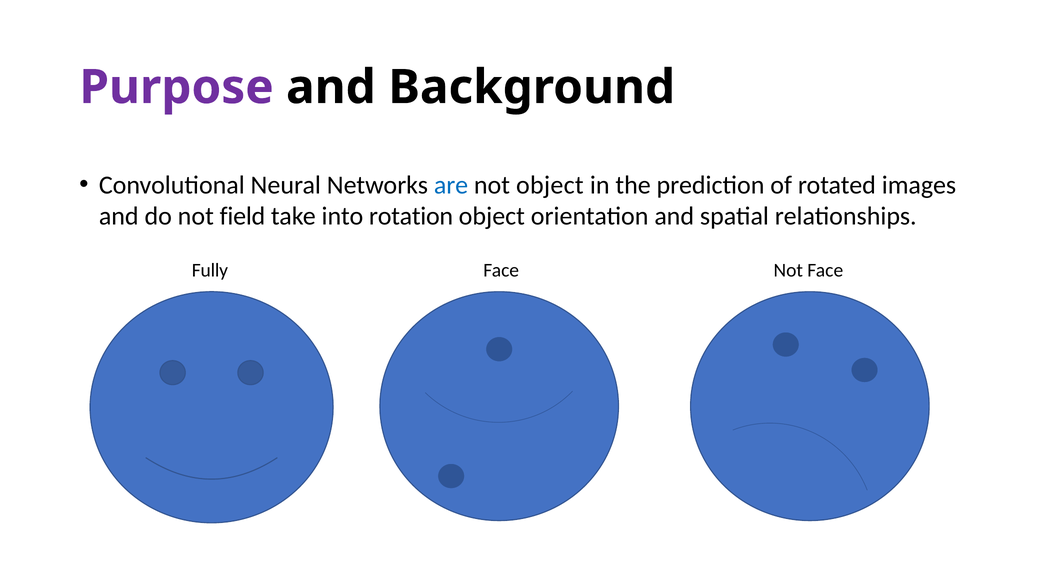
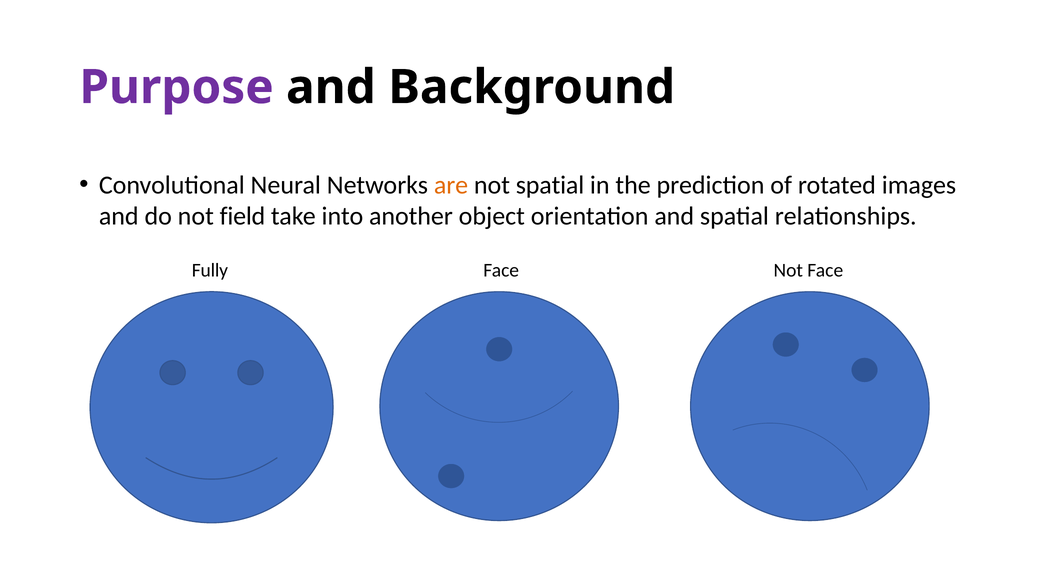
are colour: blue -> orange (451, 185)
not object: object -> spatial (550, 185)
rotation: rotation -> another (411, 216)
